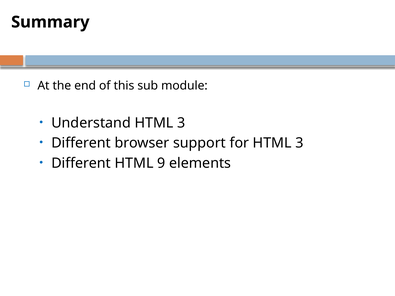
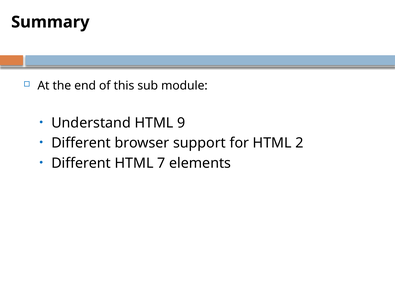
Understand HTML 3: 3 -> 9 (181, 123)
for HTML 3: 3 -> 2 (299, 143)
9: 9 -> 7 (161, 163)
